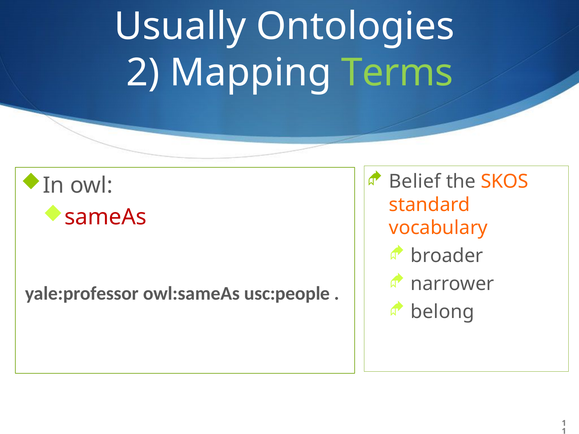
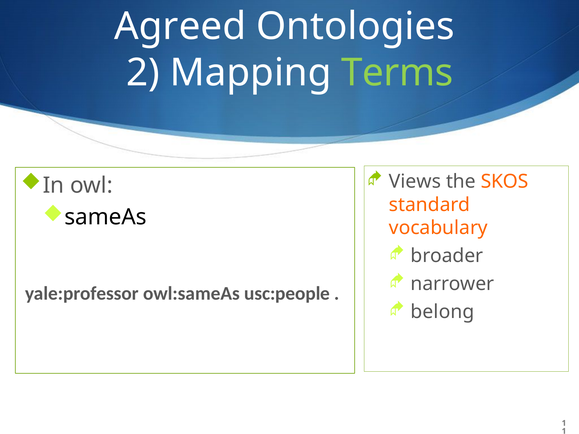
Usually: Usually -> Agreed (180, 26)
Belief: Belief -> Views (415, 182)
sameAs colour: red -> black (106, 217)
